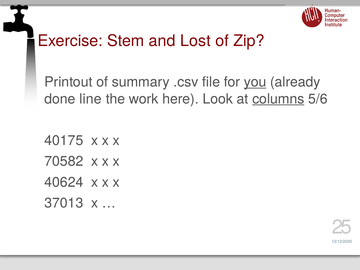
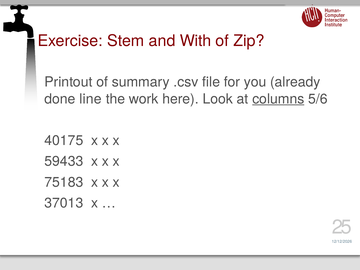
Lost: Lost -> With (196, 41)
you underline: present -> none (255, 82)
70582: 70582 -> 59433 (64, 161)
40624: 40624 -> 75183 (64, 182)
